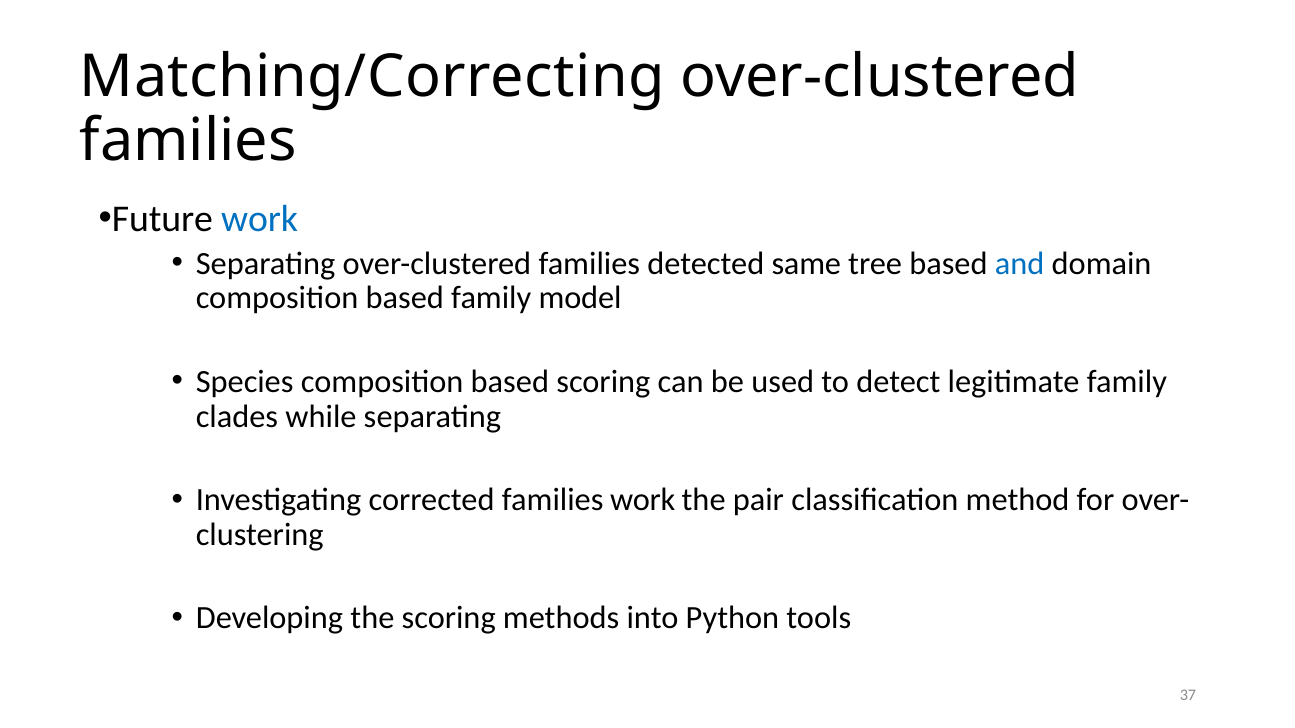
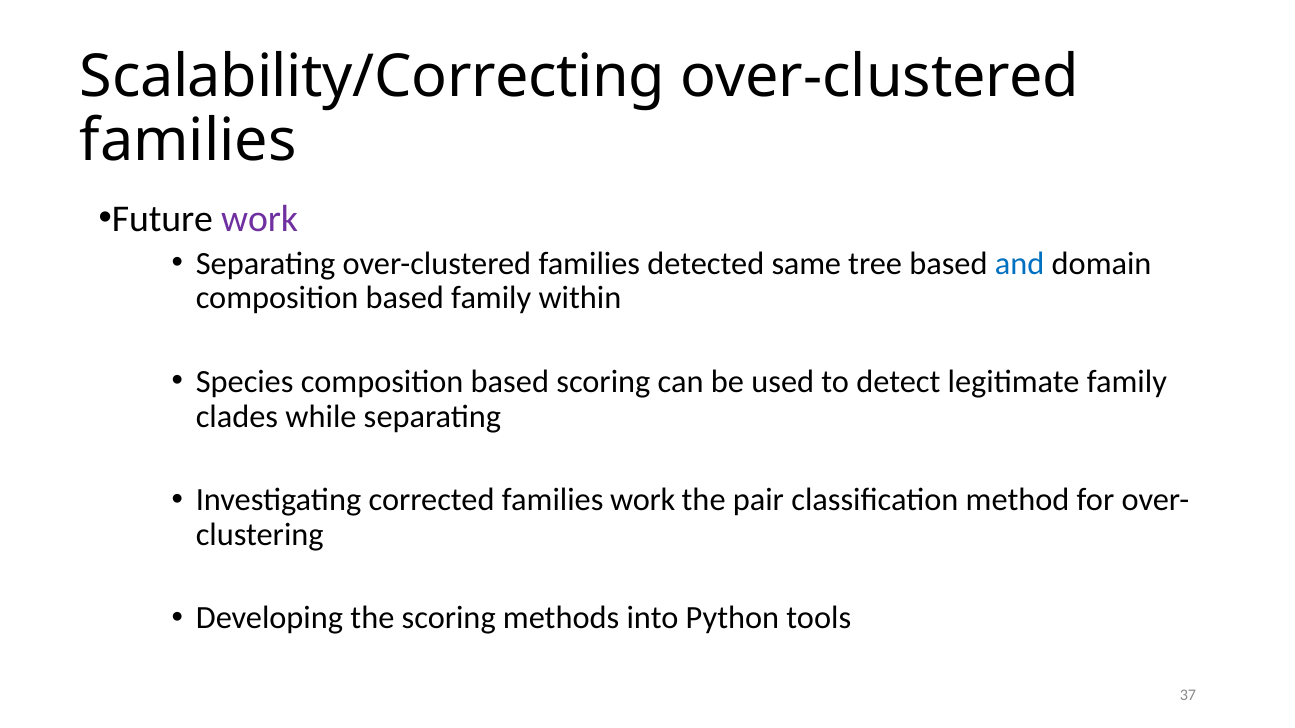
Matching/Correcting: Matching/Correcting -> Scalability/Correcting (373, 77)
work colour: blue -> purple (260, 219)
model: model -> within (580, 298)
